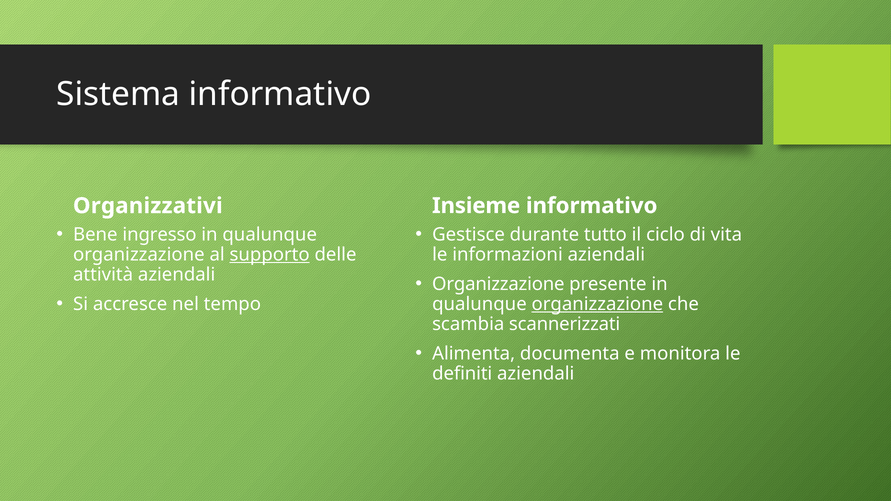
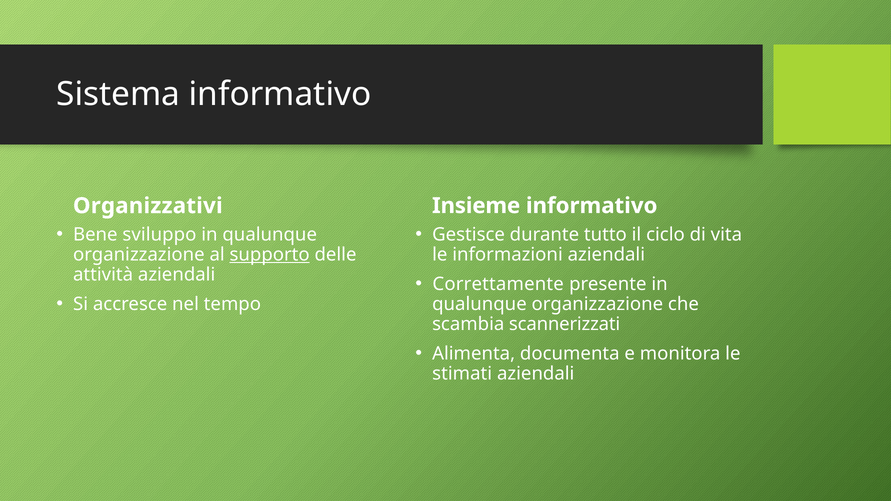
ingresso: ingresso -> sviluppo (159, 235)
Organizzazione: Organizzazione -> Correttamente (498, 284)
organizzazione underline: present -> none (597, 304)
definiti: definiti -> stimati (462, 374)
